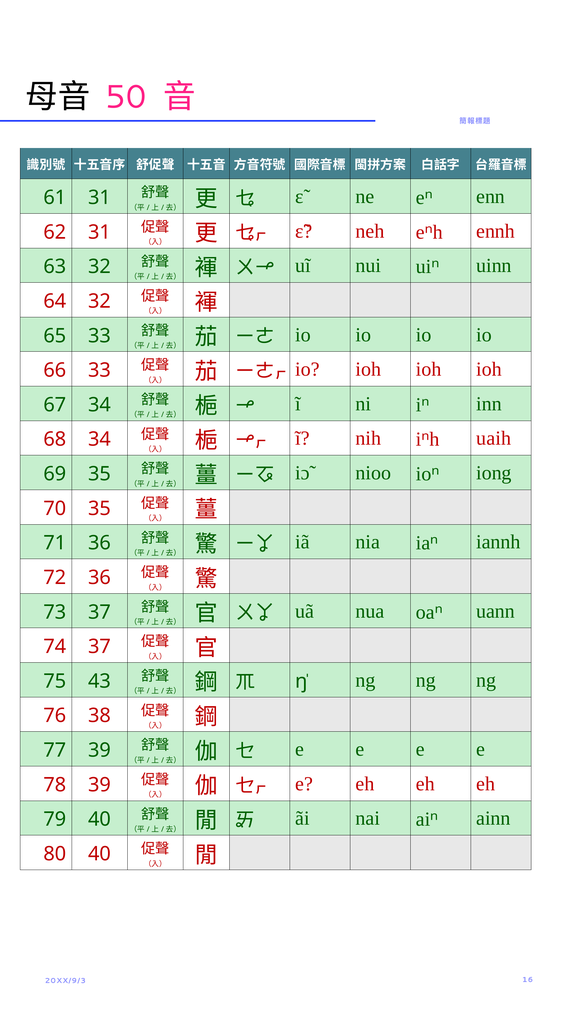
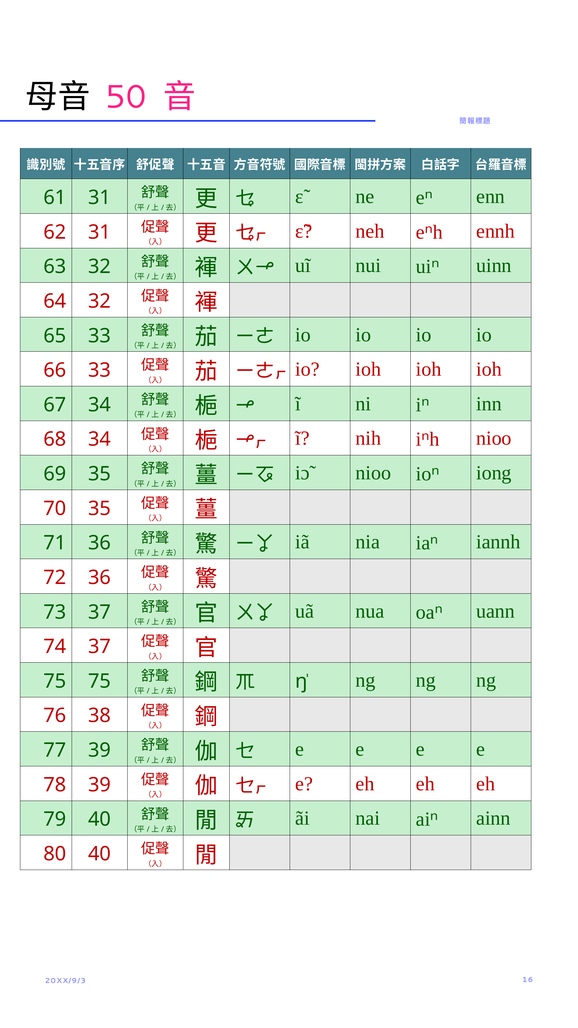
uaih: uaih -> nioo (494, 438)
75 43: 43 -> 75 (100, 681)
